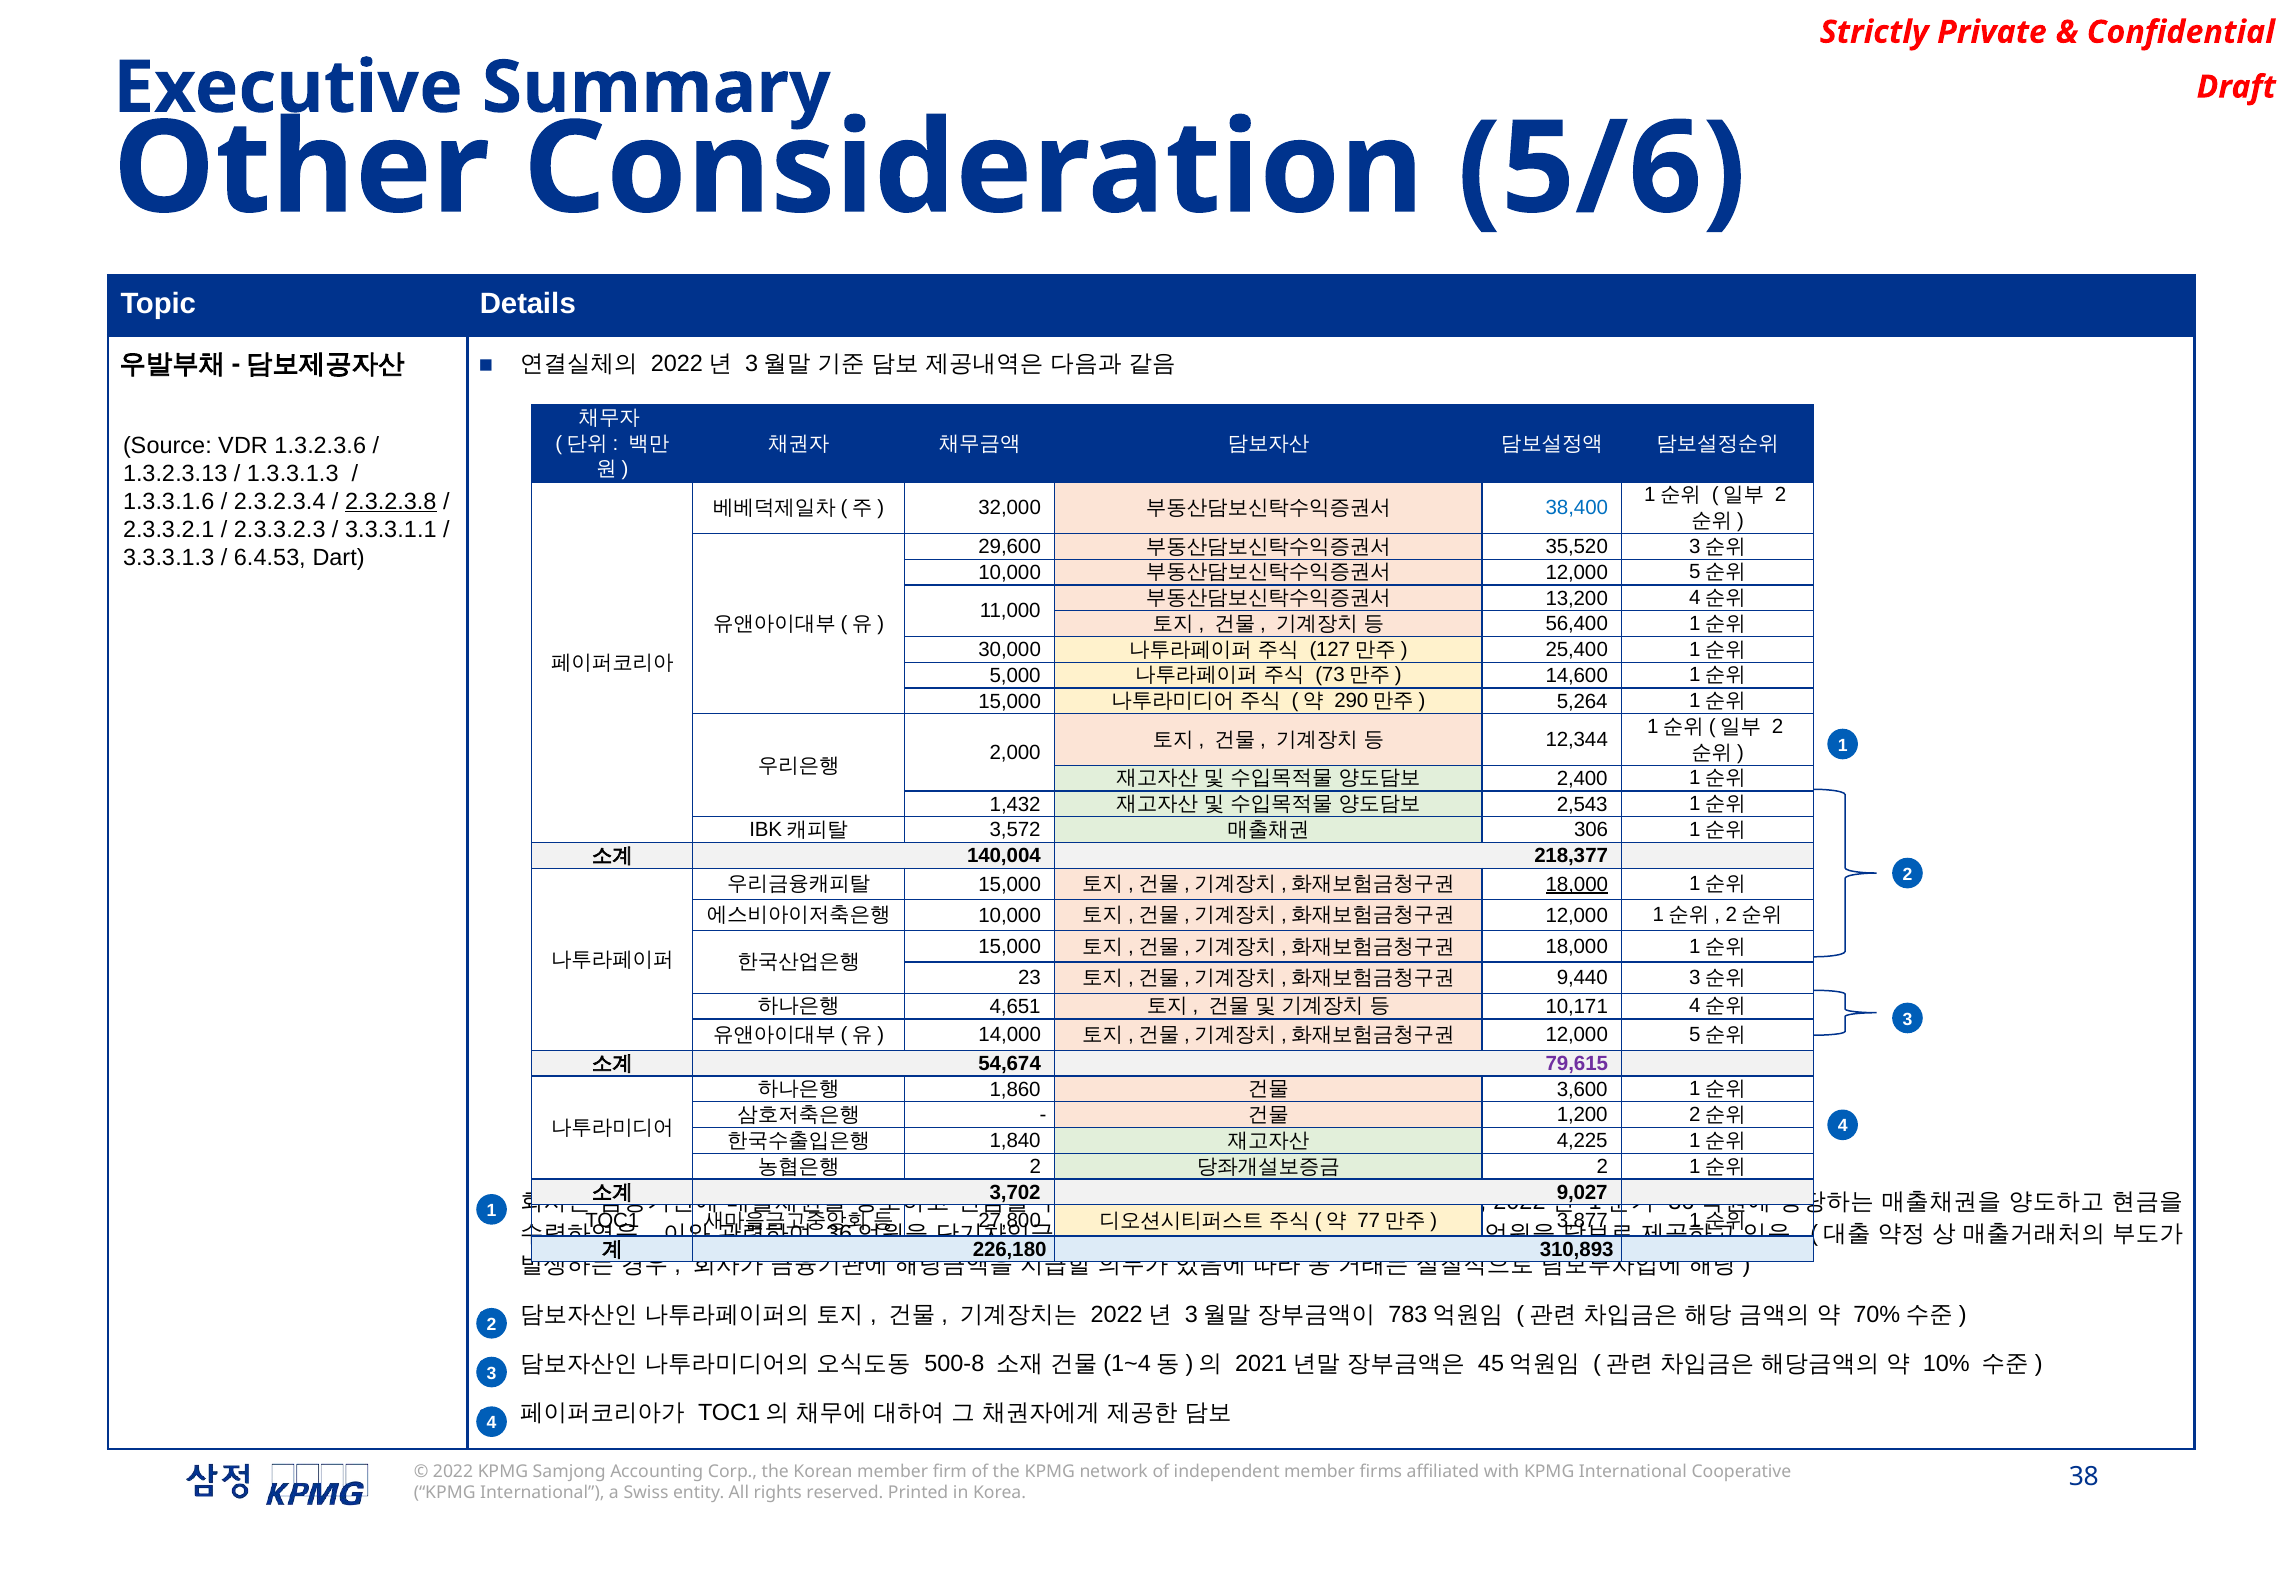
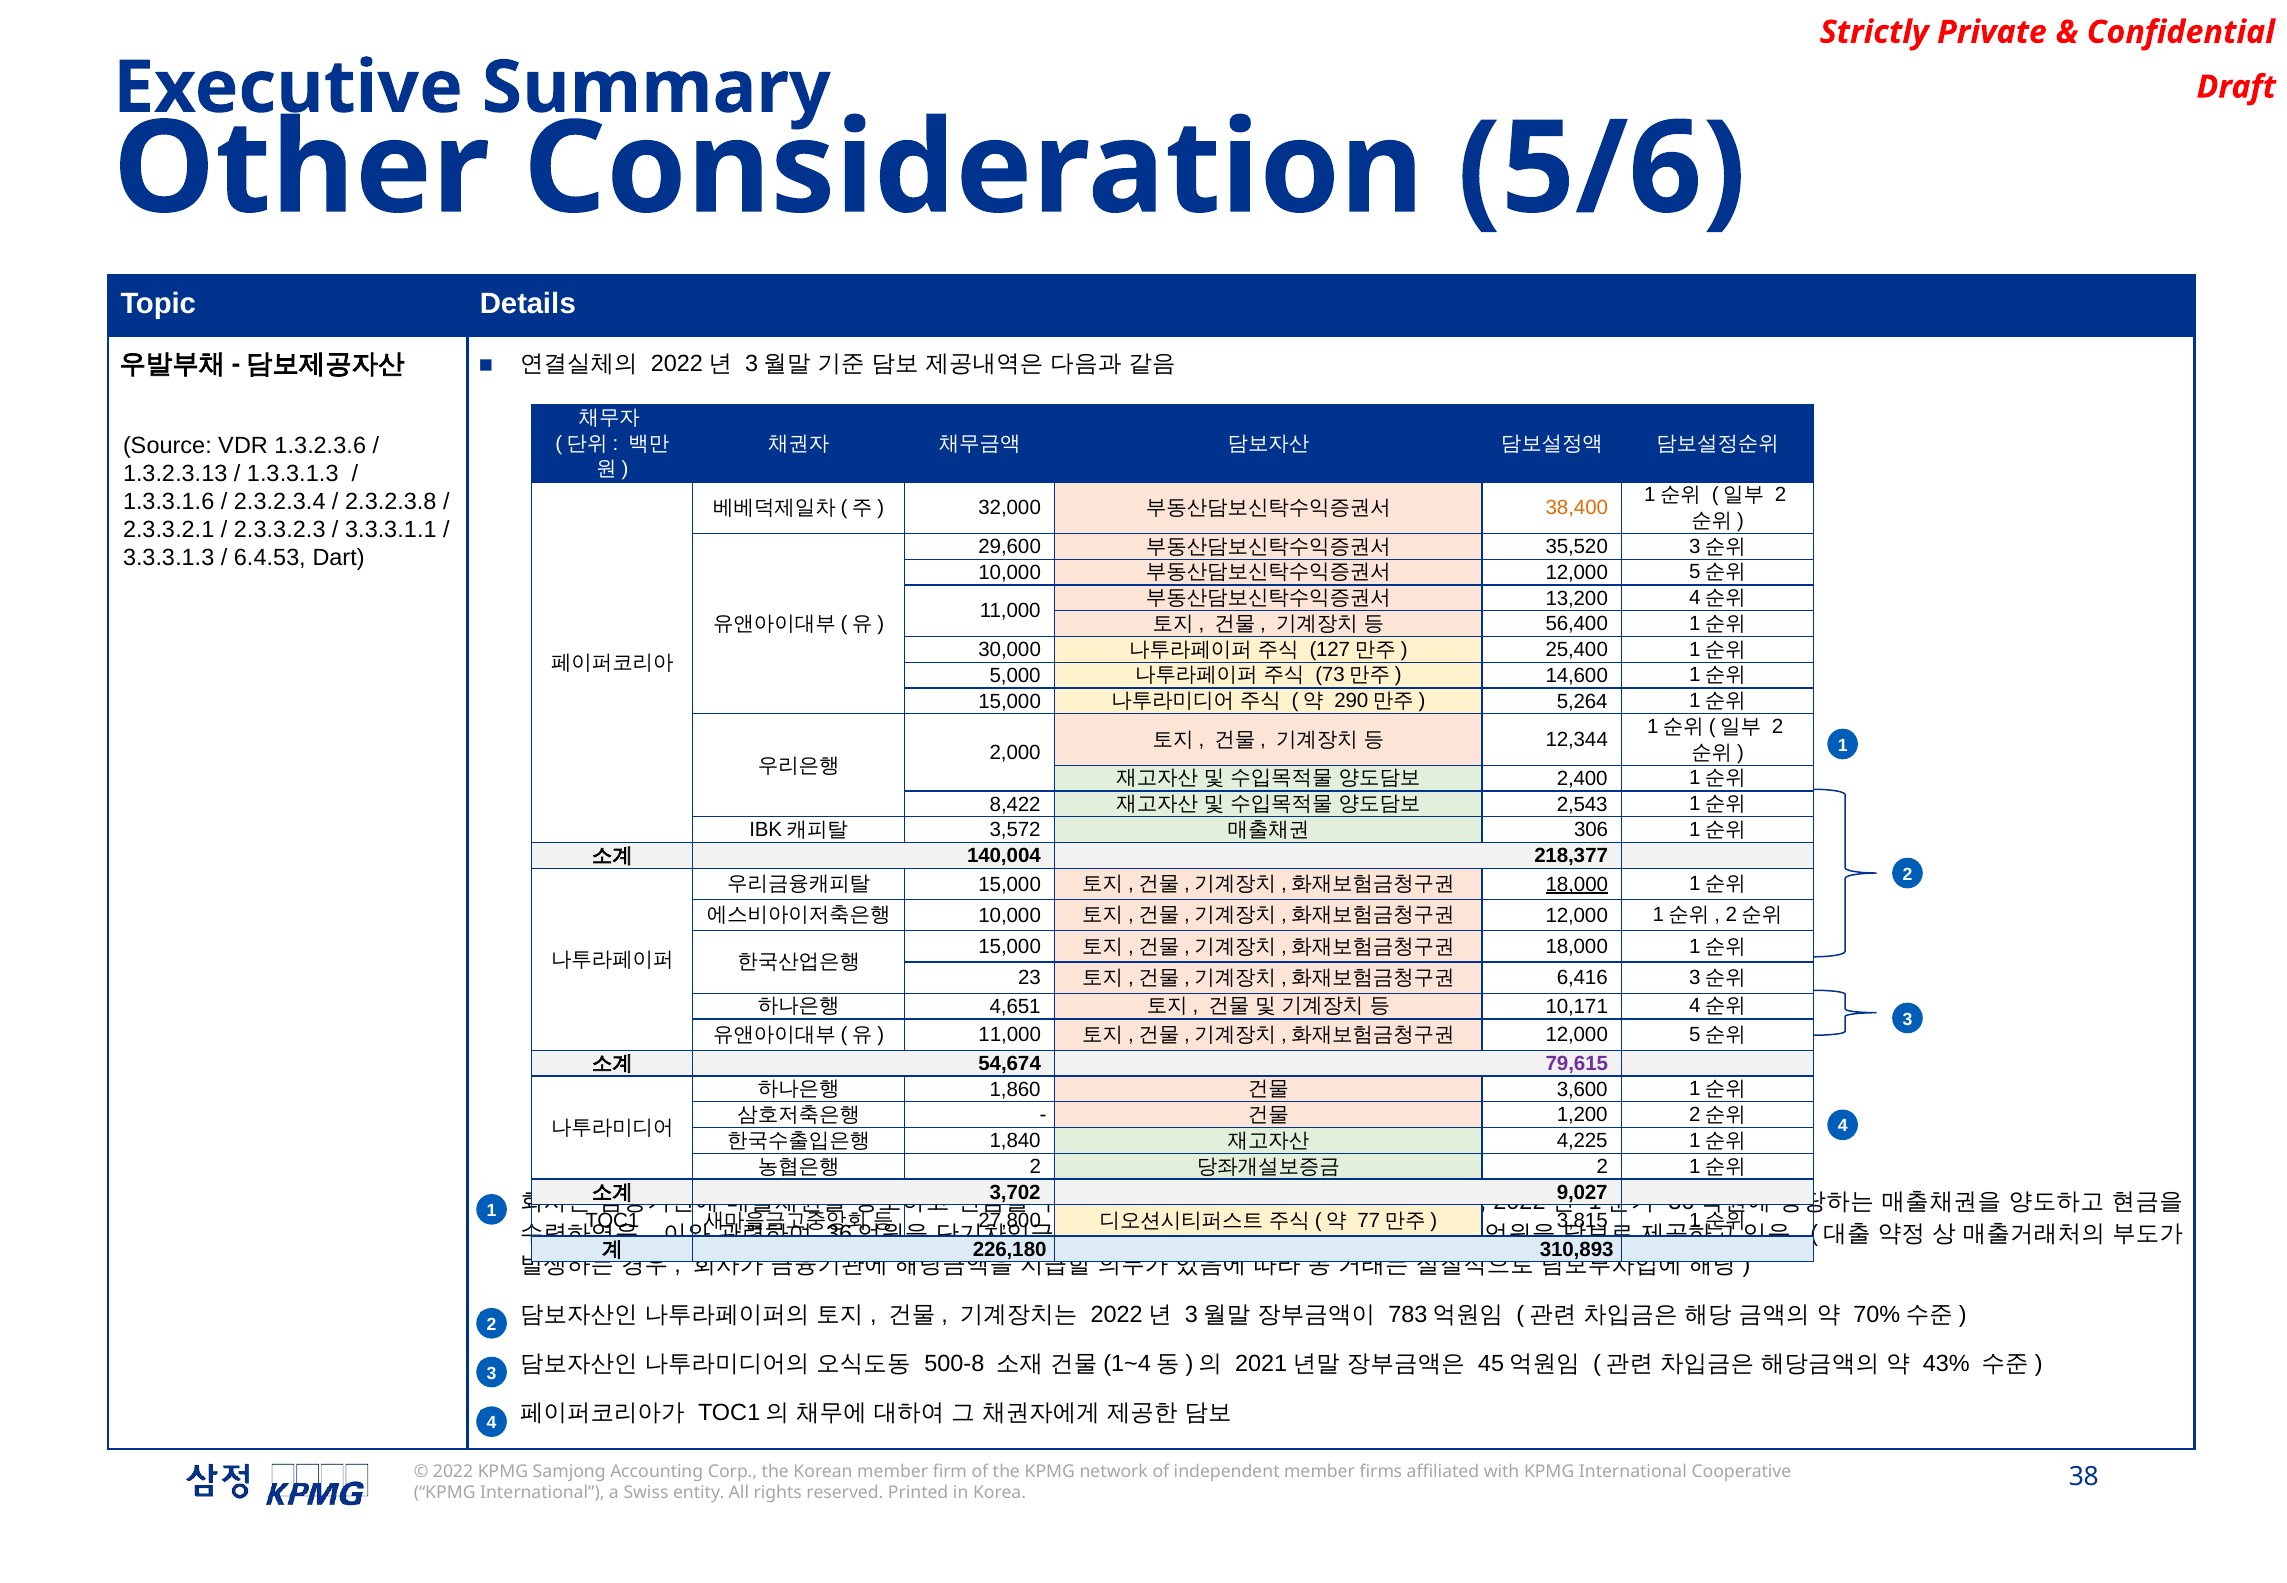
2.3.2.3.8 underline: present -> none (391, 502)
38,400 colour: blue -> orange (1577, 508)
1,432: 1,432 -> 8,422 (1015, 804)
9,440: 9,440 -> 6,416 (1582, 978)
14,000: 14,000 -> 11,000 (1010, 1035)
3,877: 3,877 -> 3,815 (1582, 1221)
10%: 10% -> 43% (1946, 1364)
